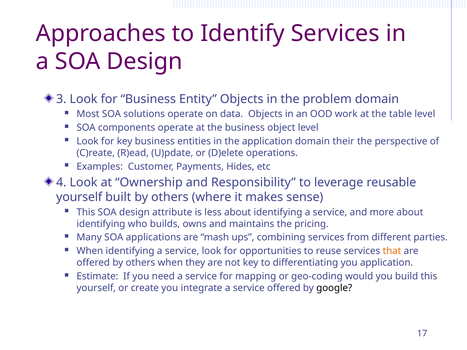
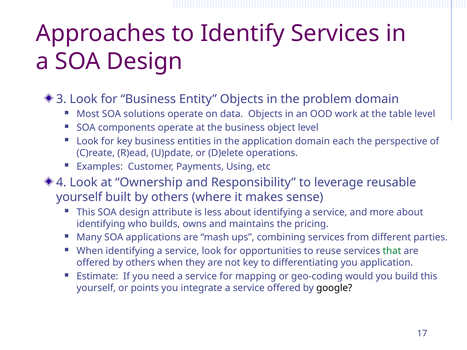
their: their -> each (343, 141)
Hides: Hides -> Using (240, 167)
that colour: orange -> green (392, 251)
create: create -> points (145, 288)
